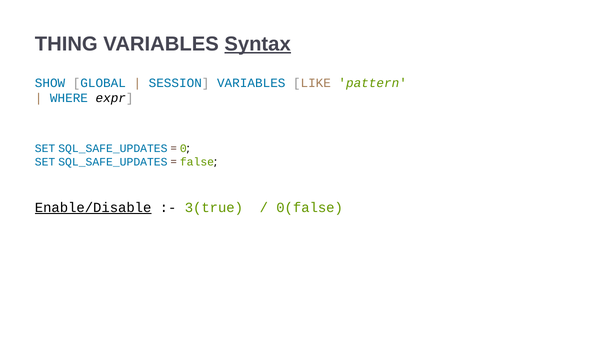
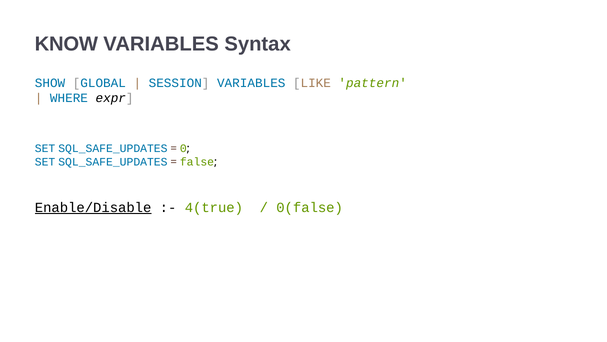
THING: THING -> KNOW (66, 44)
Syntax underline: present -> none (258, 44)
3(true: 3(true -> 4(true (214, 207)
